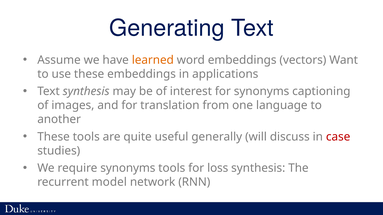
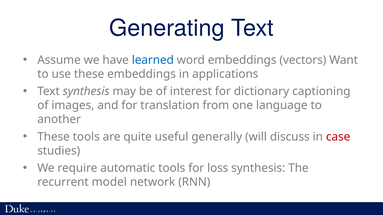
learned colour: orange -> blue (153, 60)
for synonyms: synonyms -> dictionary (262, 91)
require synonyms: synonyms -> automatic (128, 168)
